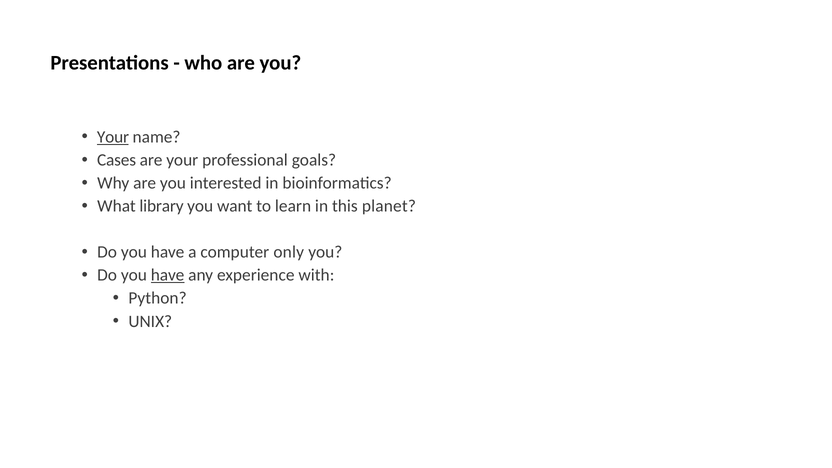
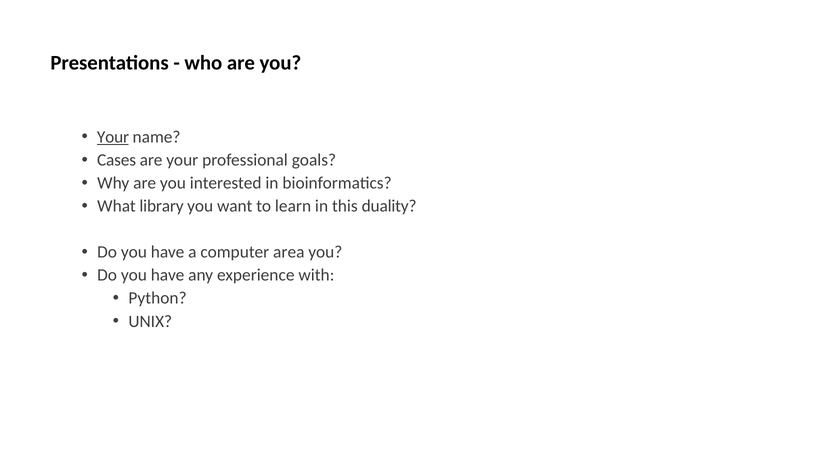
planet: planet -> duality (389, 206)
only: only -> area (289, 252)
have underline: present -> none (168, 275)
